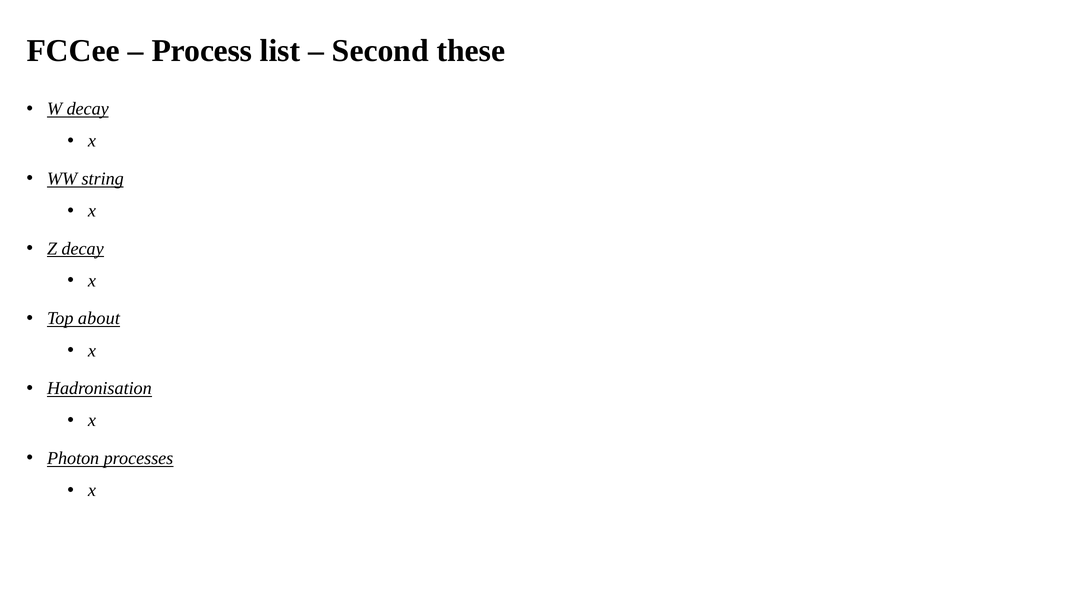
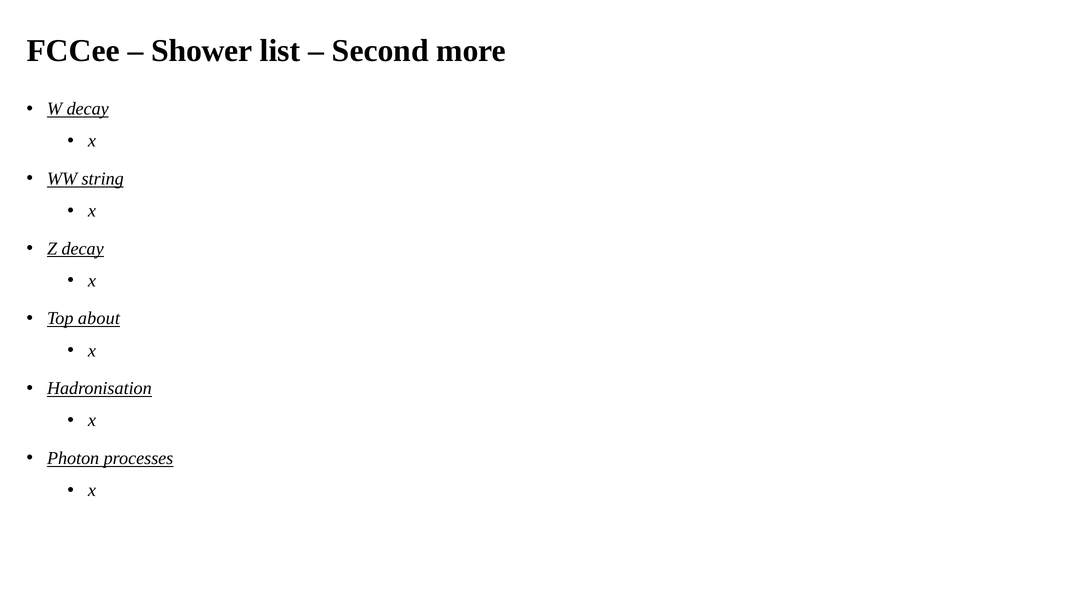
Process: Process -> Shower (202, 51)
these: these -> more (471, 51)
